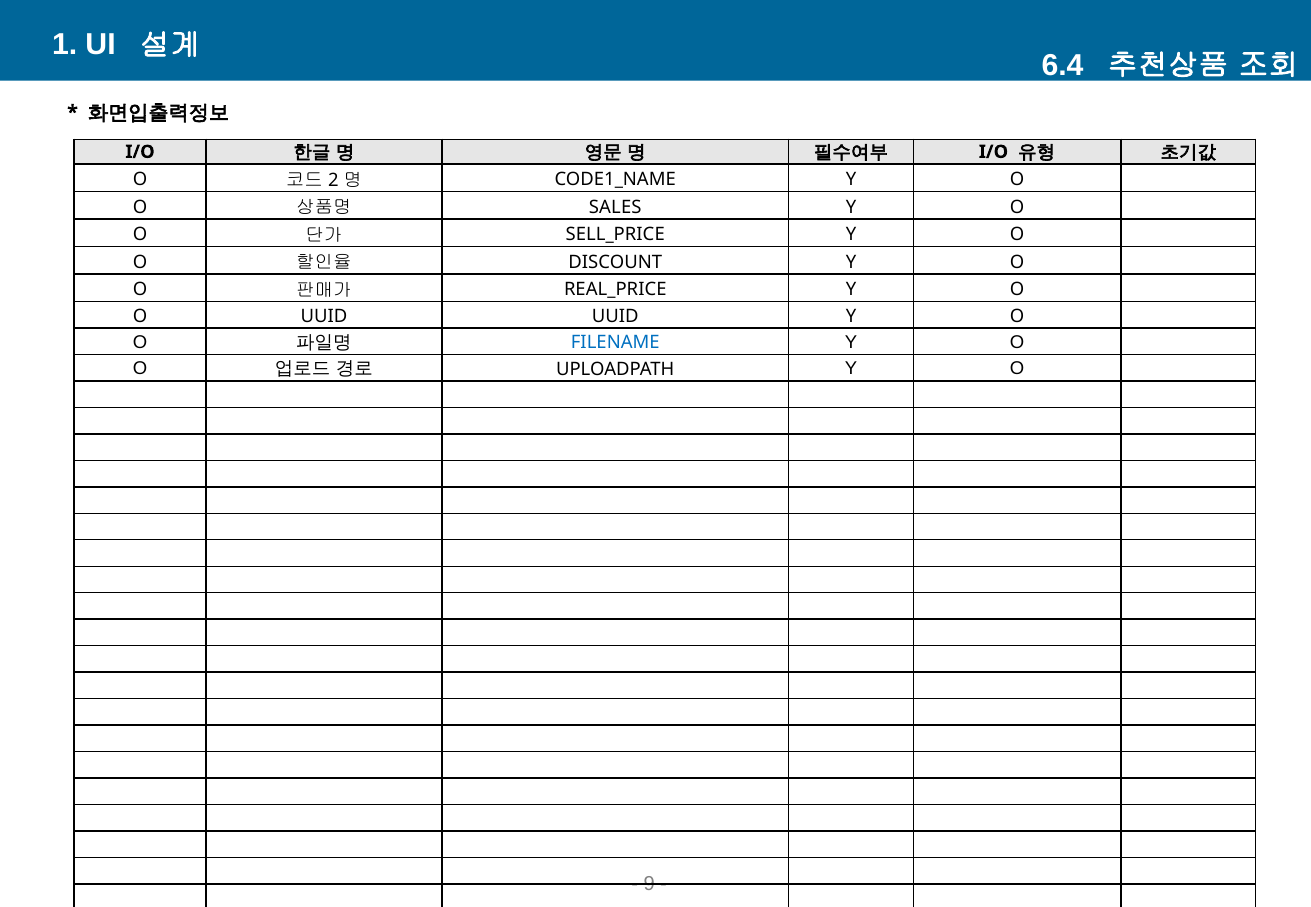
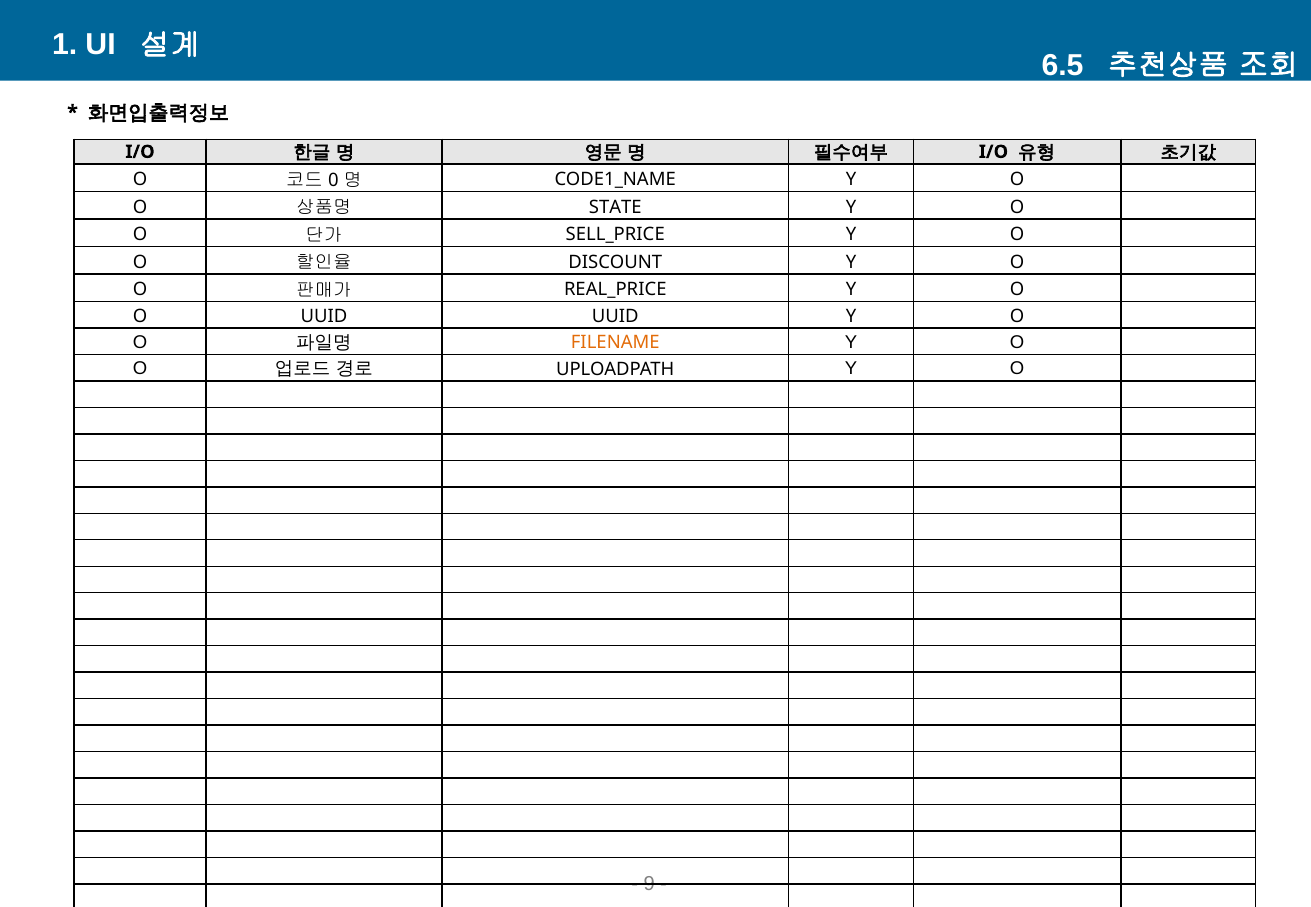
6.4: 6.4 -> 6.5 (1063, 65)
2: 2 -> 0 (333, 180)
SALES: SALES -> STATE (615, 207)
FILENAME colour: blue -> orange (615, 343)
